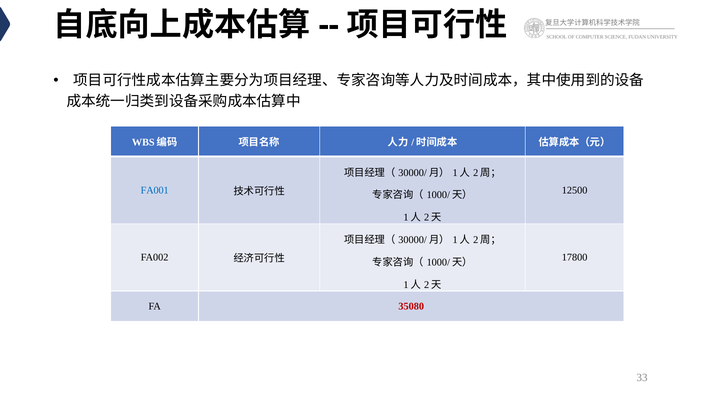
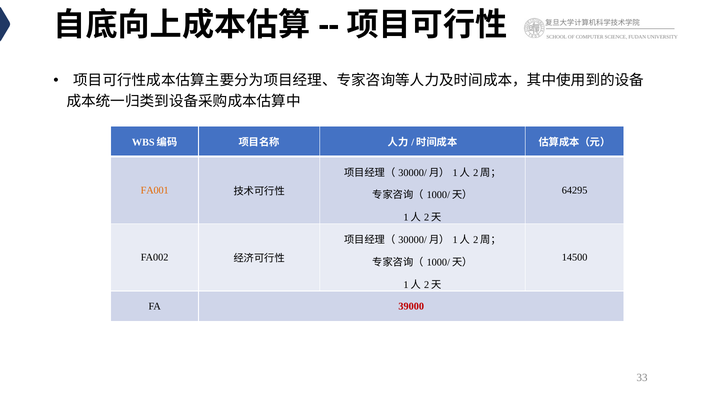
FA001 colour: blue -> orange (155, 190)
12500: 12500 -> 64295 (575, 190)
17800: 17800 -> 14500 (575, 257)
35080: 35080 -> 39000 (411, 306)
